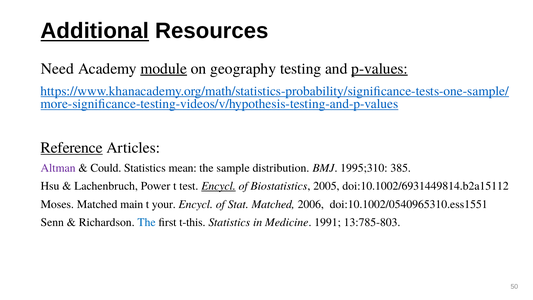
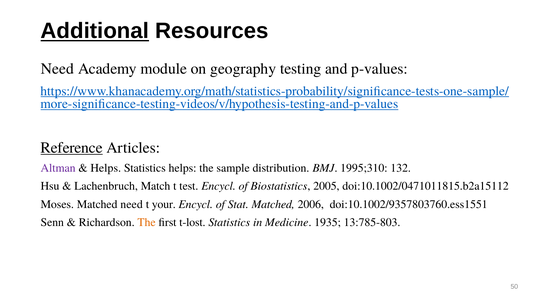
module underline: present -> none (164, 69)
p-values underline: present -> none (380, 69)
Could: Could -> Helps (106, 168)
Statistics mean: mean -> helps (183, 168)
385: 385 -> 132 (401, 168)
Power: Power -> Match (156, 186)
Encycl underline: present -> none (219, 186)
doi:10.1002/6931449814.b2a15112: doi:10.1002/6931449814.b2a15112 -> doi:10.1002/0471011815.b2a15112 (426, 186)
Matched main: main -> need (132, 204)
doi:10.1002/0540965310.ess1551: doi:10.1002/0540965310.ess1551 -> doi:10.1002/9357803760.ess1551 (409, 204)
The colour: blue -> orange (147, 222)
t-this: t-this -> t-lost (192, 222)
1991: 1991 -> 1935 (328, 222)
